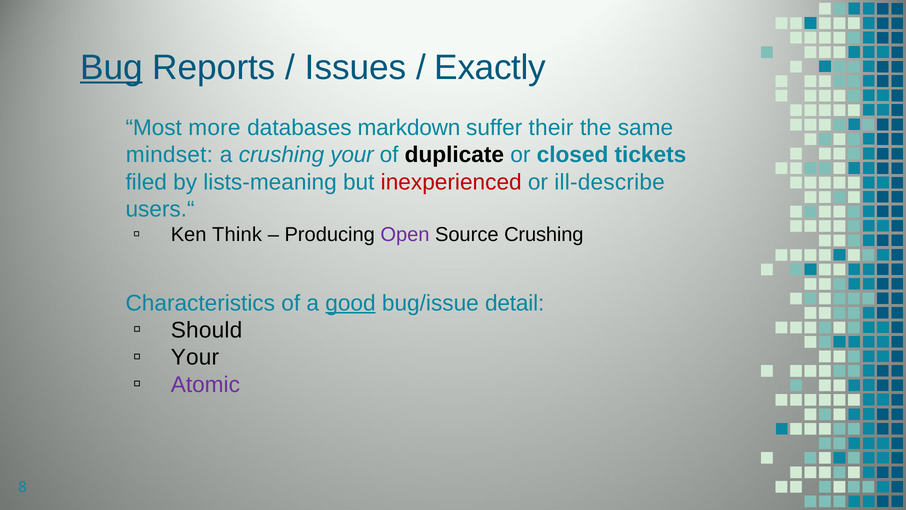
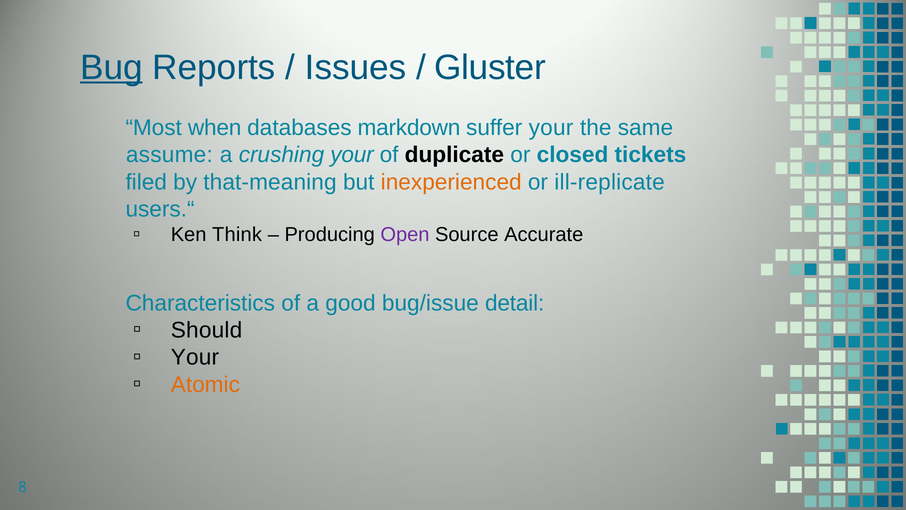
Exactly: Exactly -> Gluster (490, 67)
more: more -> when (215, 128)
suffer their: their -> your (551, 128)
mindset: mindset -> assume (169, 155)
lists-meaning: lists-meaning -> that-meaning (270, 182)
inexperienced colour: red -> orange (451, 182)
ill-describe: ill-describe -> ill-replicate (610, 182)
Source Crushing: Crushing -> Accurate (544, 235)
good underline: present -> none (350, 303)
Atomic colour: purple -> orange (205, 384)
